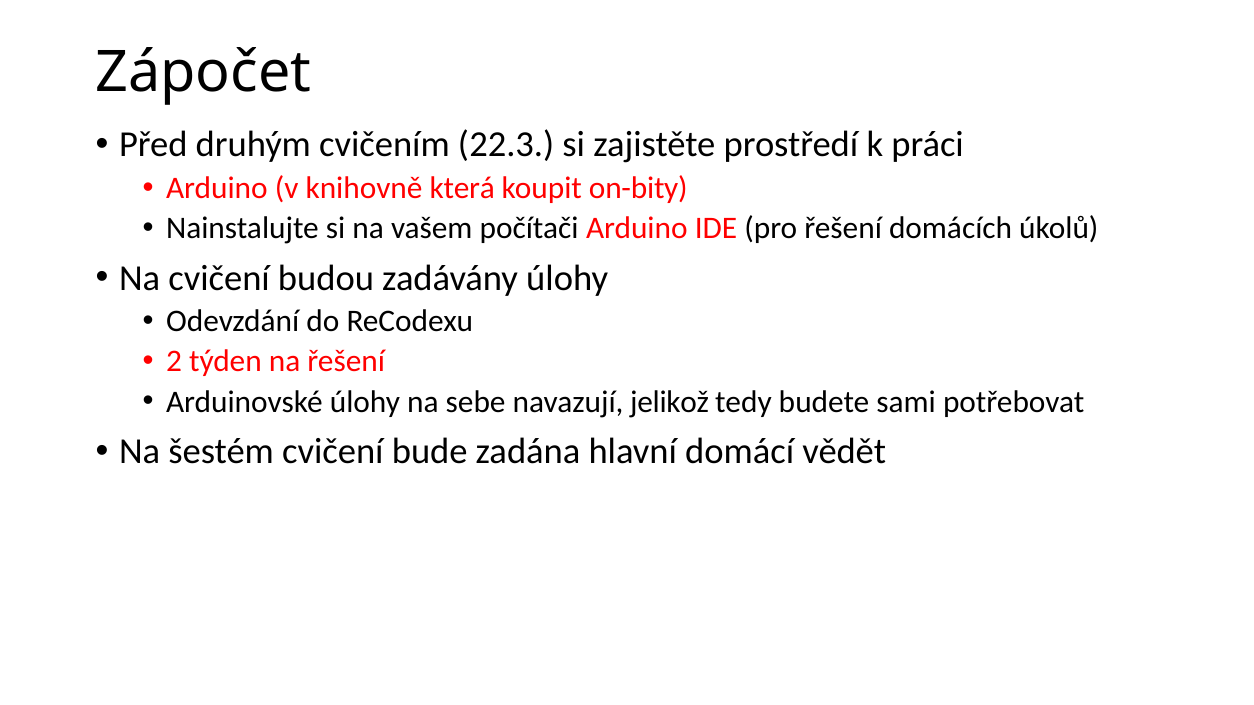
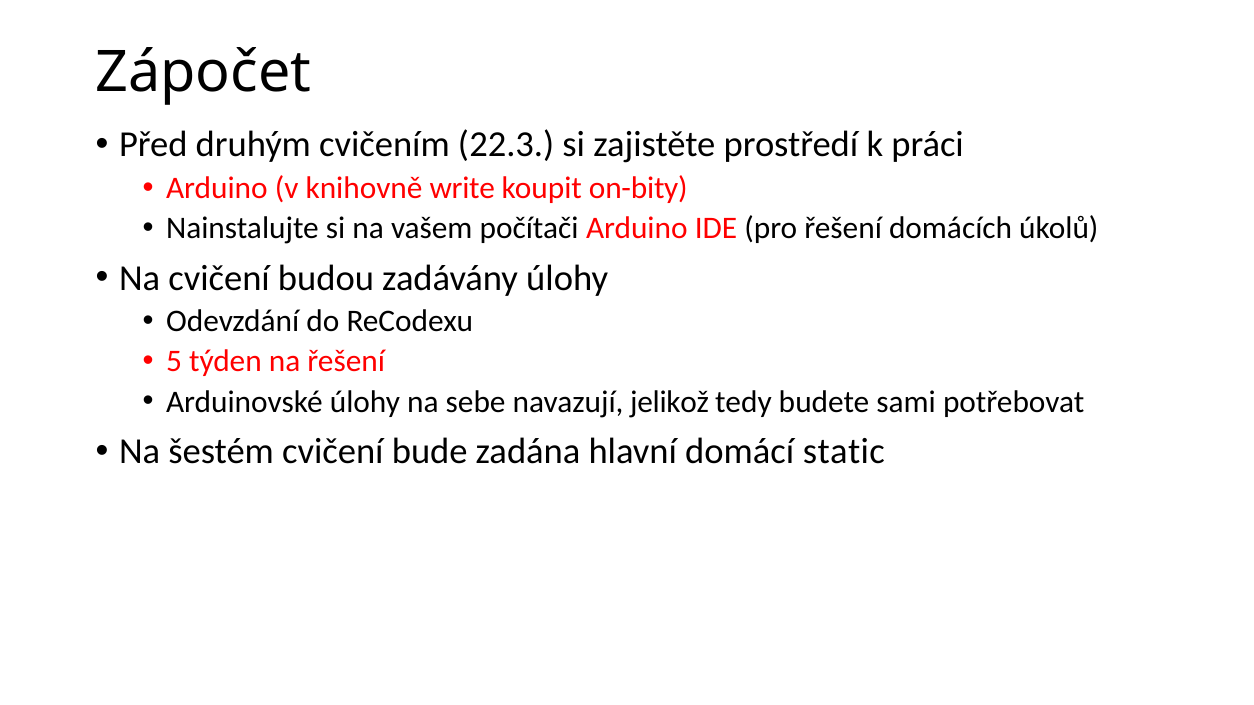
která: která -> write (462, 188)
2: 2 -> 5 (174, 362)
vědět: vědět -> static (844, 452)
